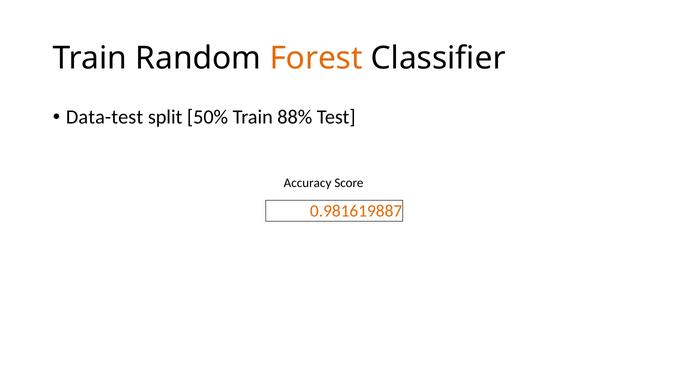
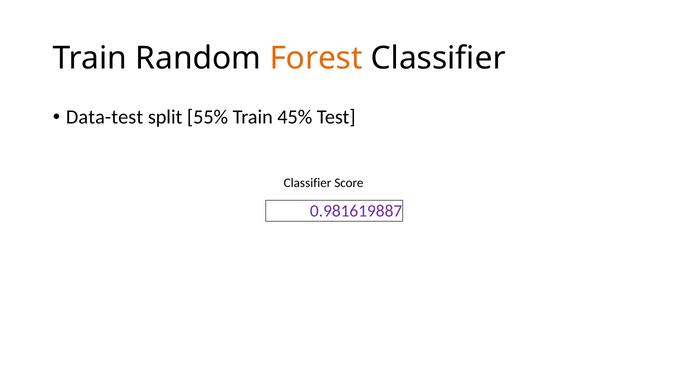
50%: 50% -> 55% (208, 117)
88%: 88% -> 45% (295, 117)
Accuracy: Accuracy -> Classifier (308, 183)
0.981619887 colour: orange -> purple (356, 211)
